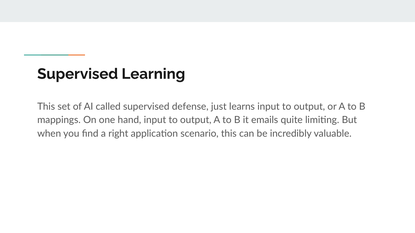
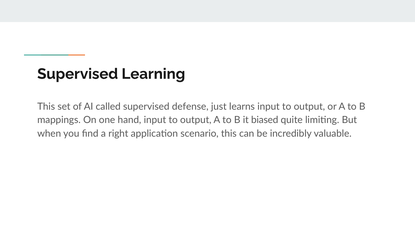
emails: emails -> biased (265, 120)
